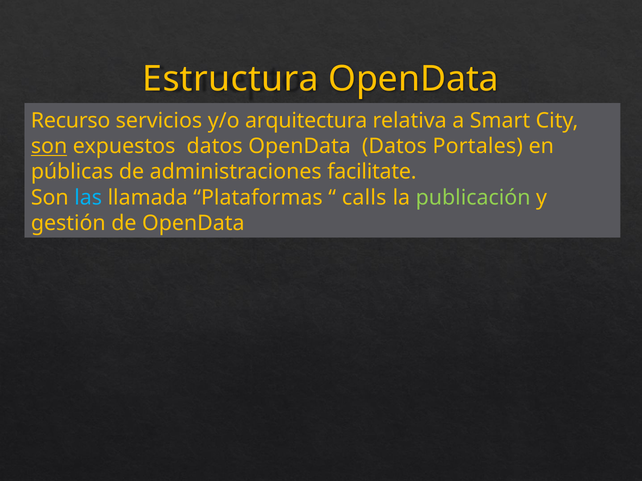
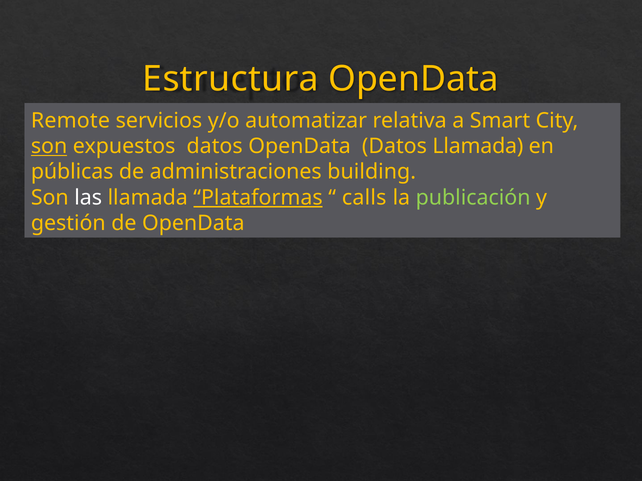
Recurso: Recurso -> Remote (70, 121)
arquitectura: arquitectura -> automatizar (306, 121)
Datos Portales: Portales -> Llamada (478, 146)
facilitate: facilitate -> building (372, 172)
las colour: light blue -> white (88, 198)
Plataformas underline: none -> present (258, 198)
